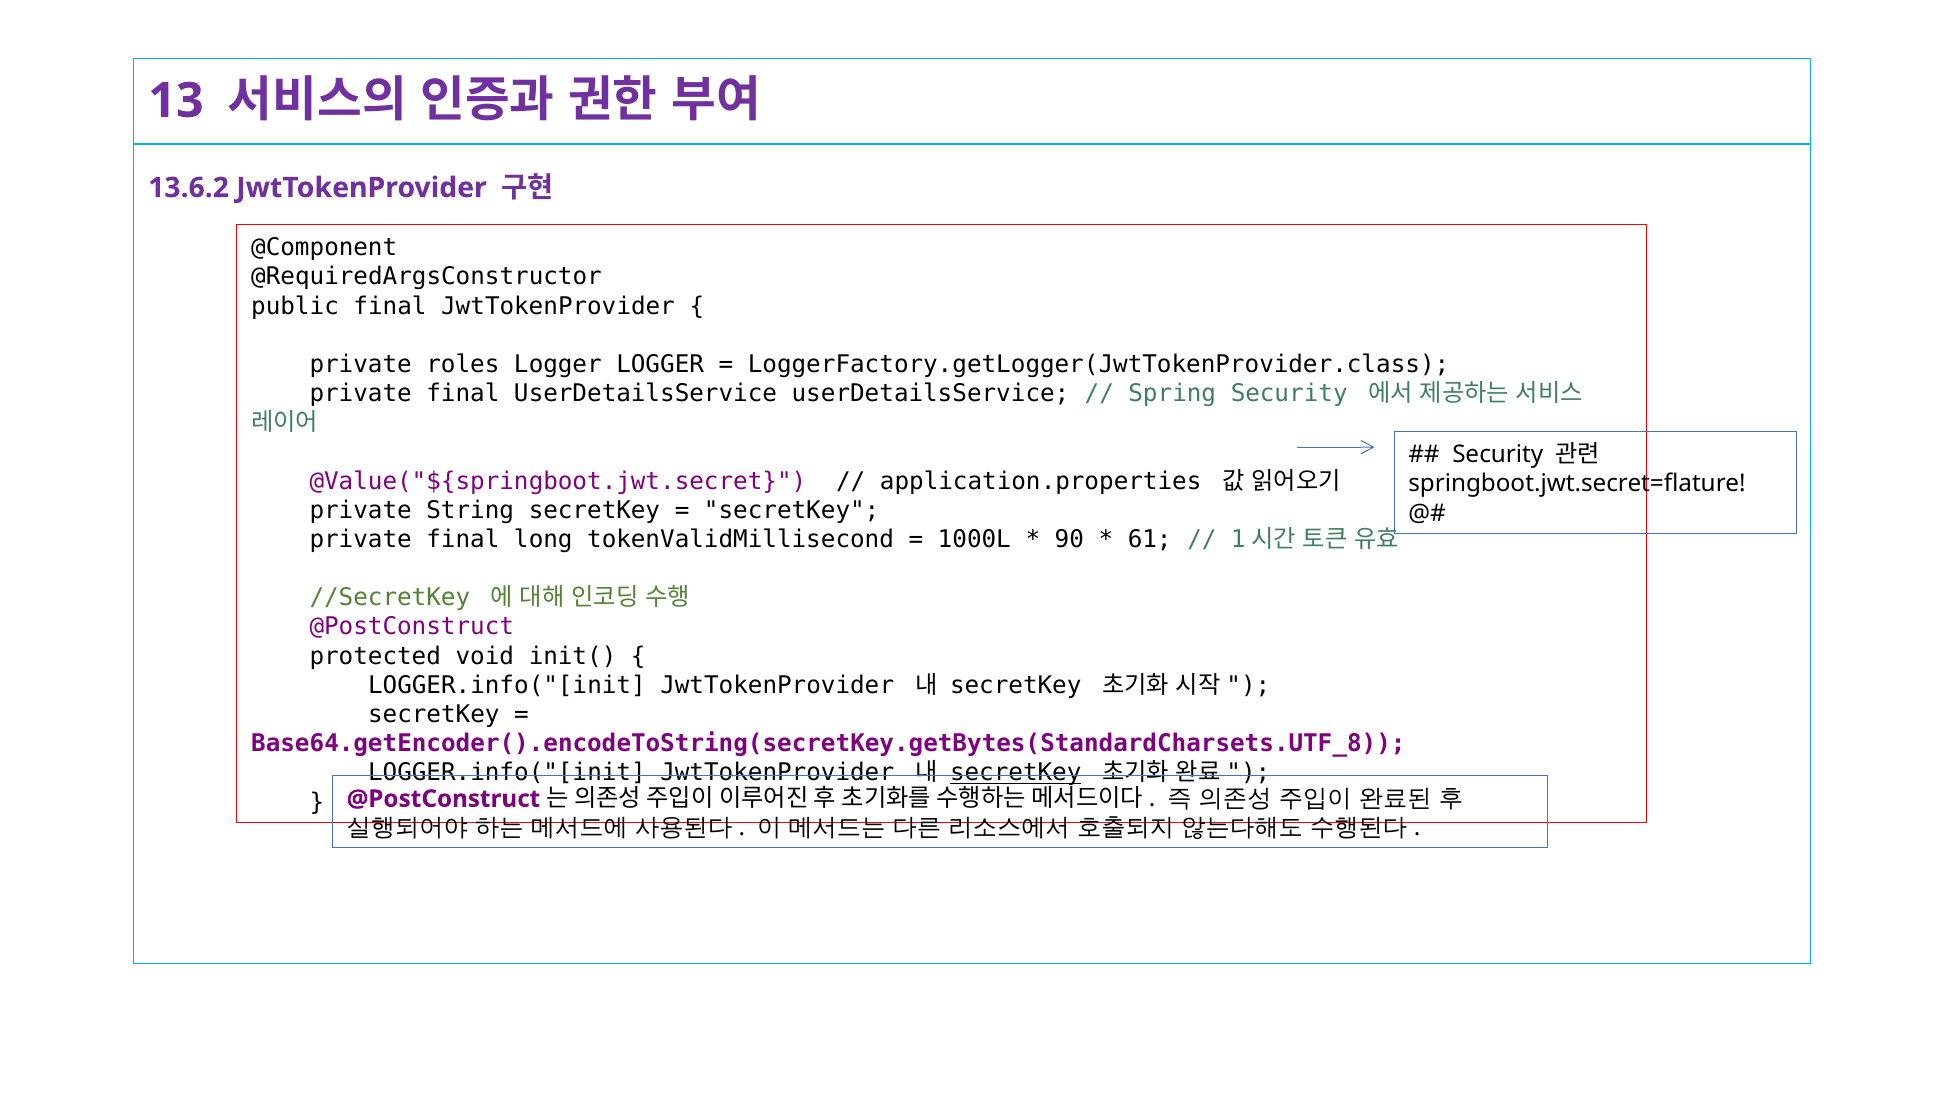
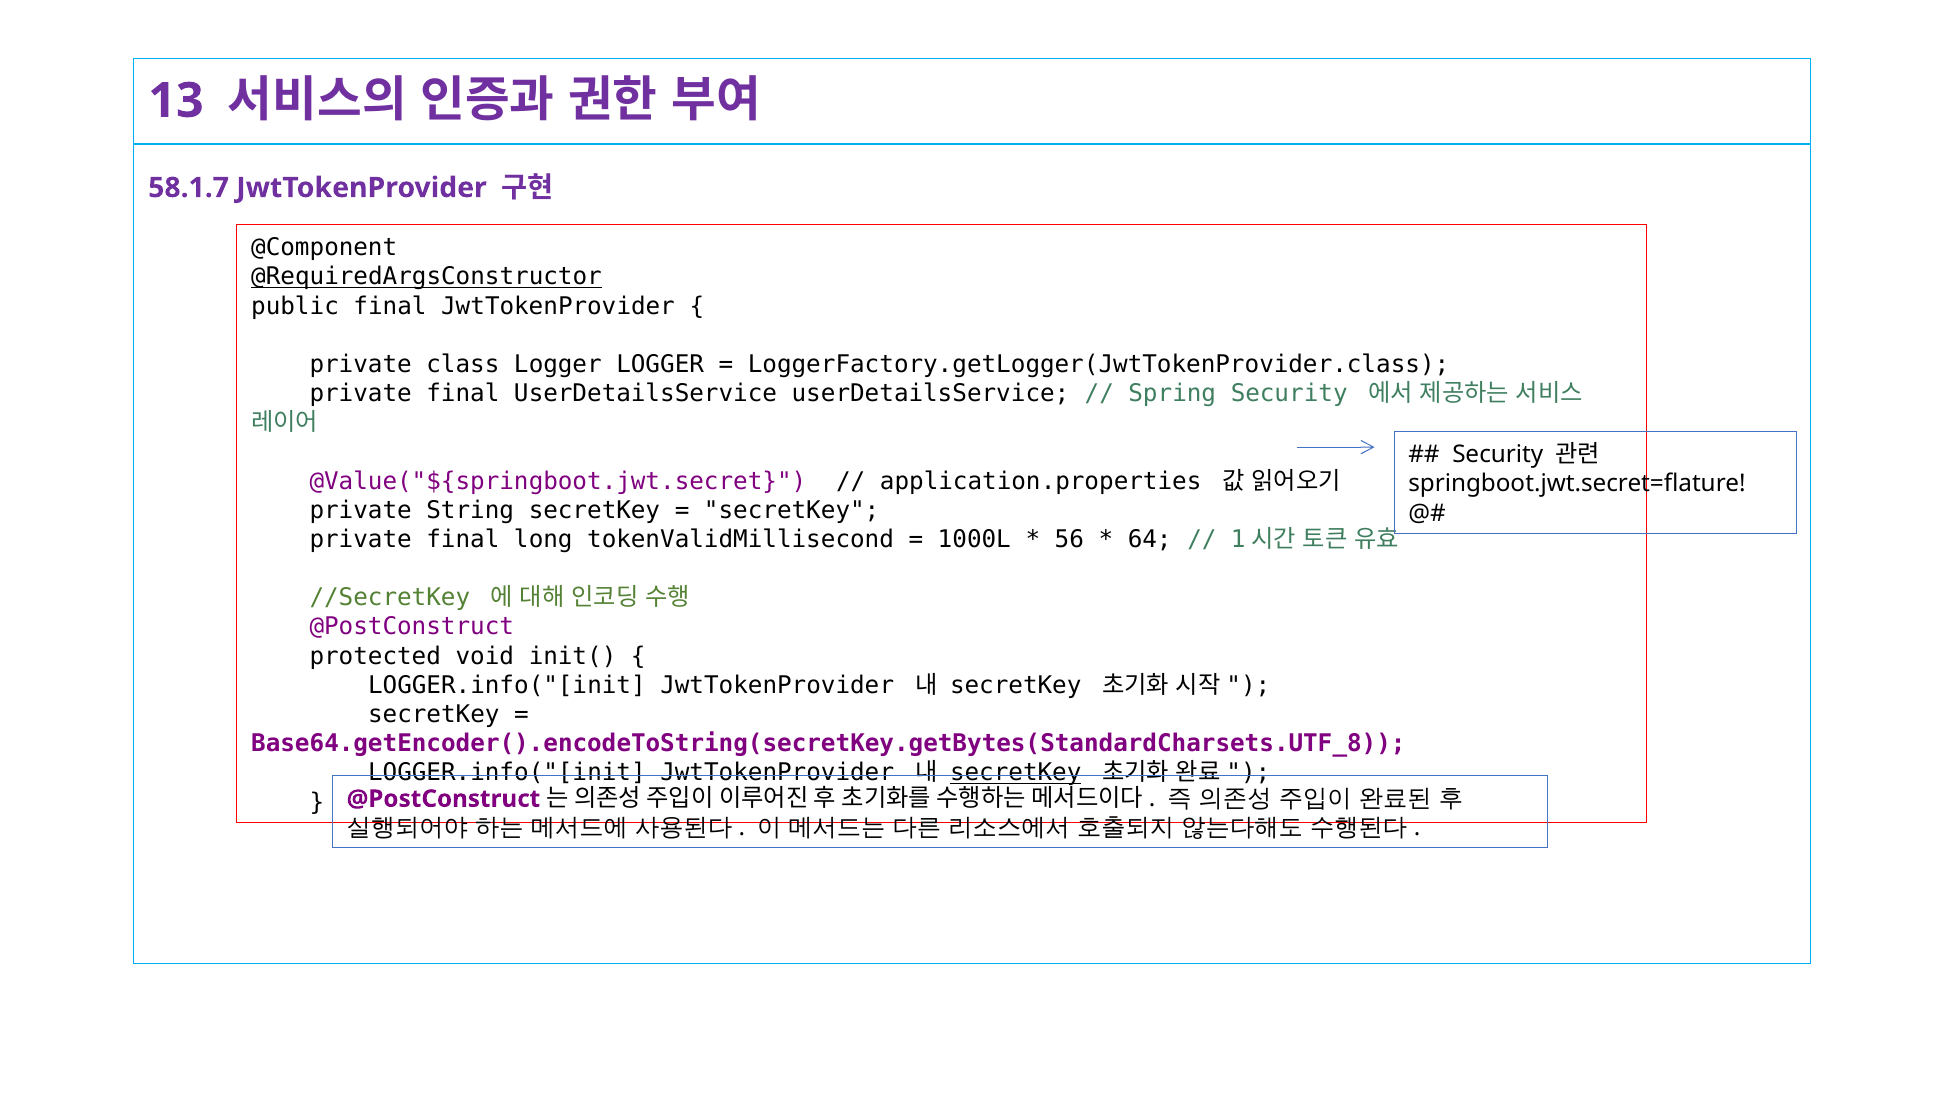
13.6.2: 13.6.2 -> 58.1.7 (189, 188)
@RequiredArgsConstructor underline: none -> present (427, 277)
roles: roles -> class (463, 364)
90: 90 -> 56 (1069, 539)
61: 61 -> 64 (1150, 539)
